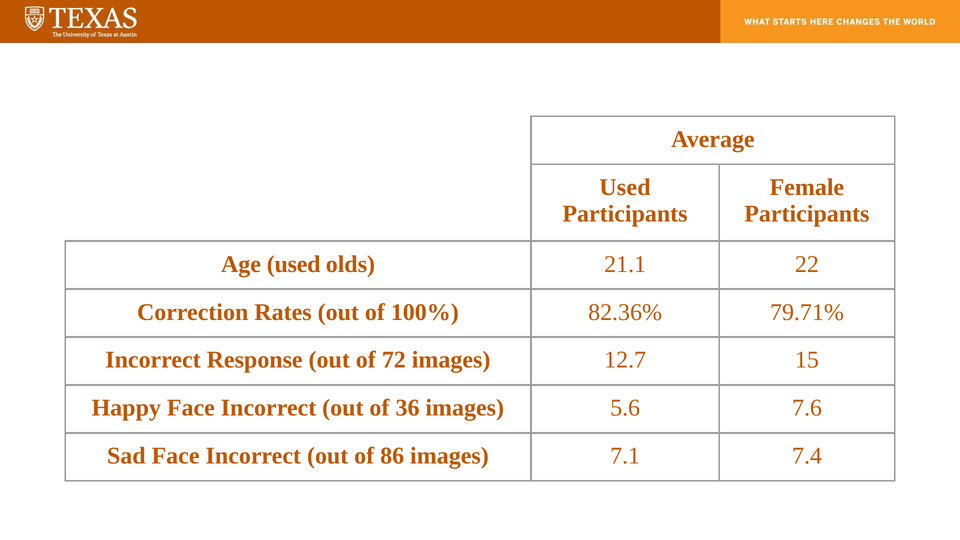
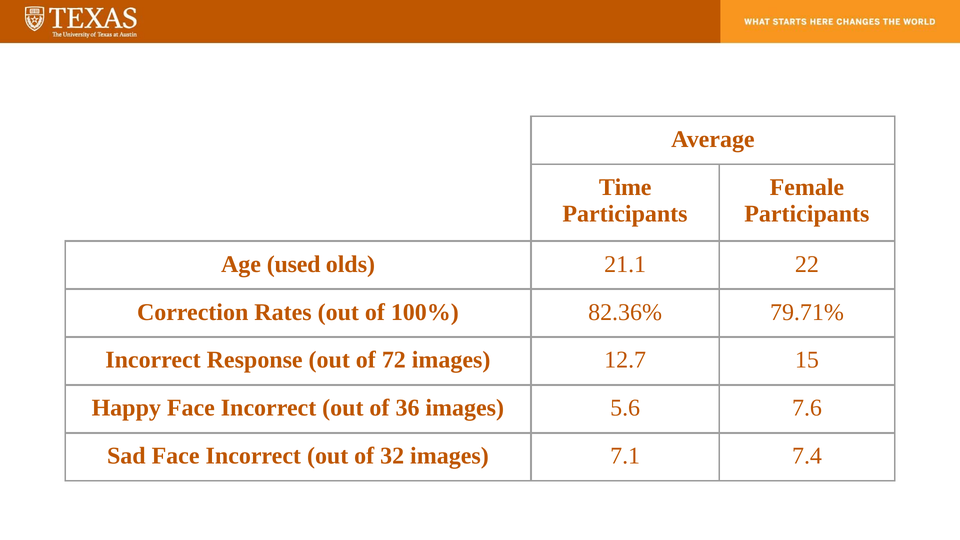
Used: Used -> Time (625, 187)
86: 86 -> 32 (392, 456)
